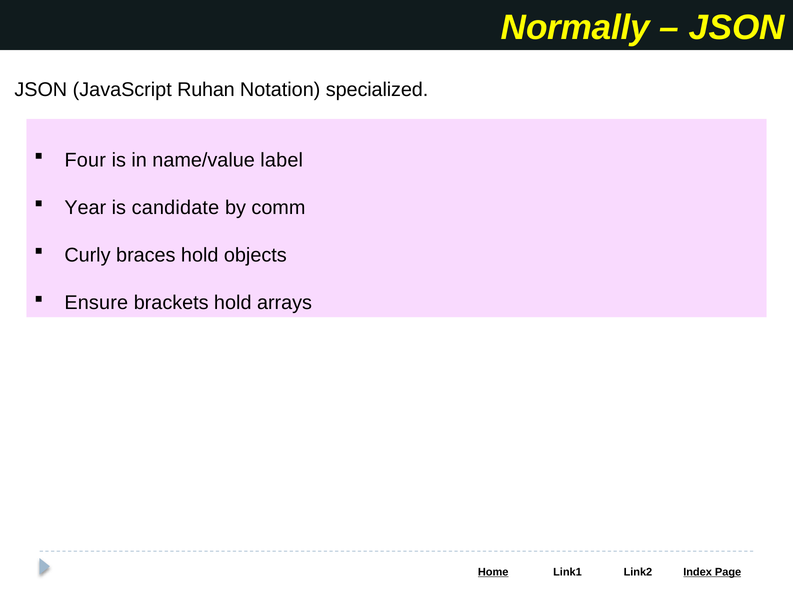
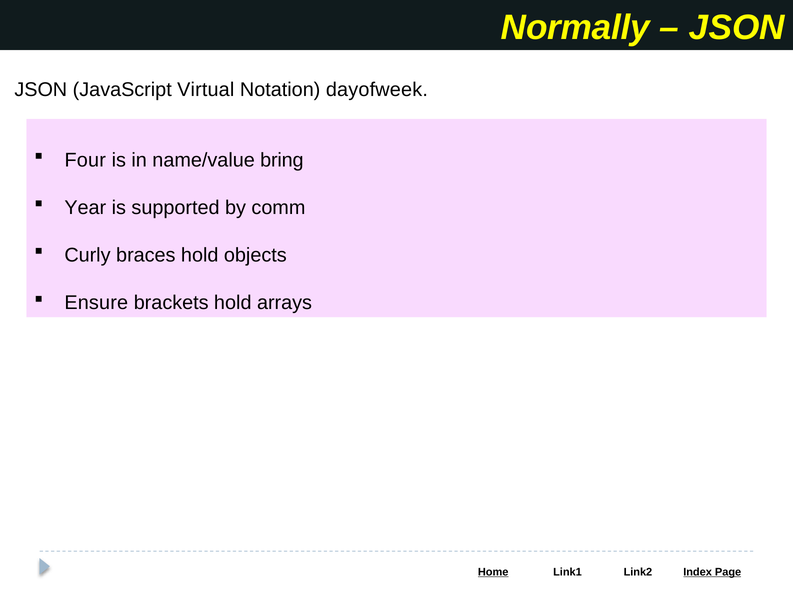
Ruhan: Ruhan -> Virtual (206, 90)
specialized: specialized -> dayofweek (377, 90)
label: label -> bring (282, 160)
candidate: candidate -> supported (176, 207)
